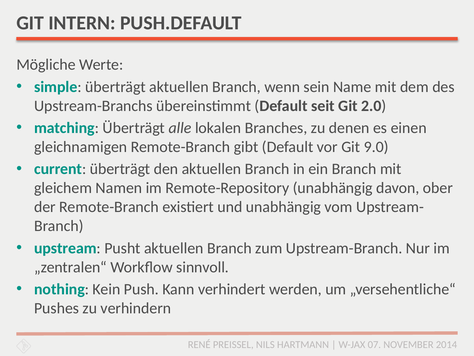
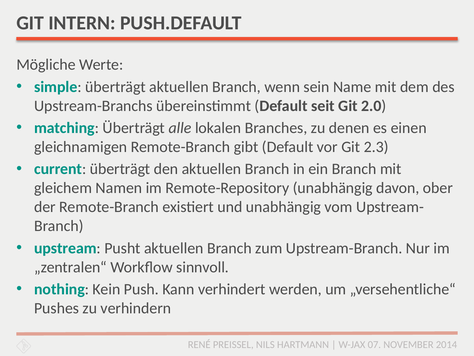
9.0: 9.0 -> 2.3 (376, 147)
